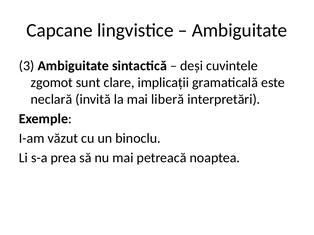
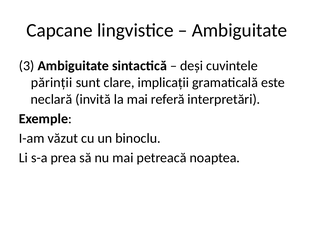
zgomot: zgomot -> părinții (52, 83)
liberă: liberă -> referă (168, 99)
